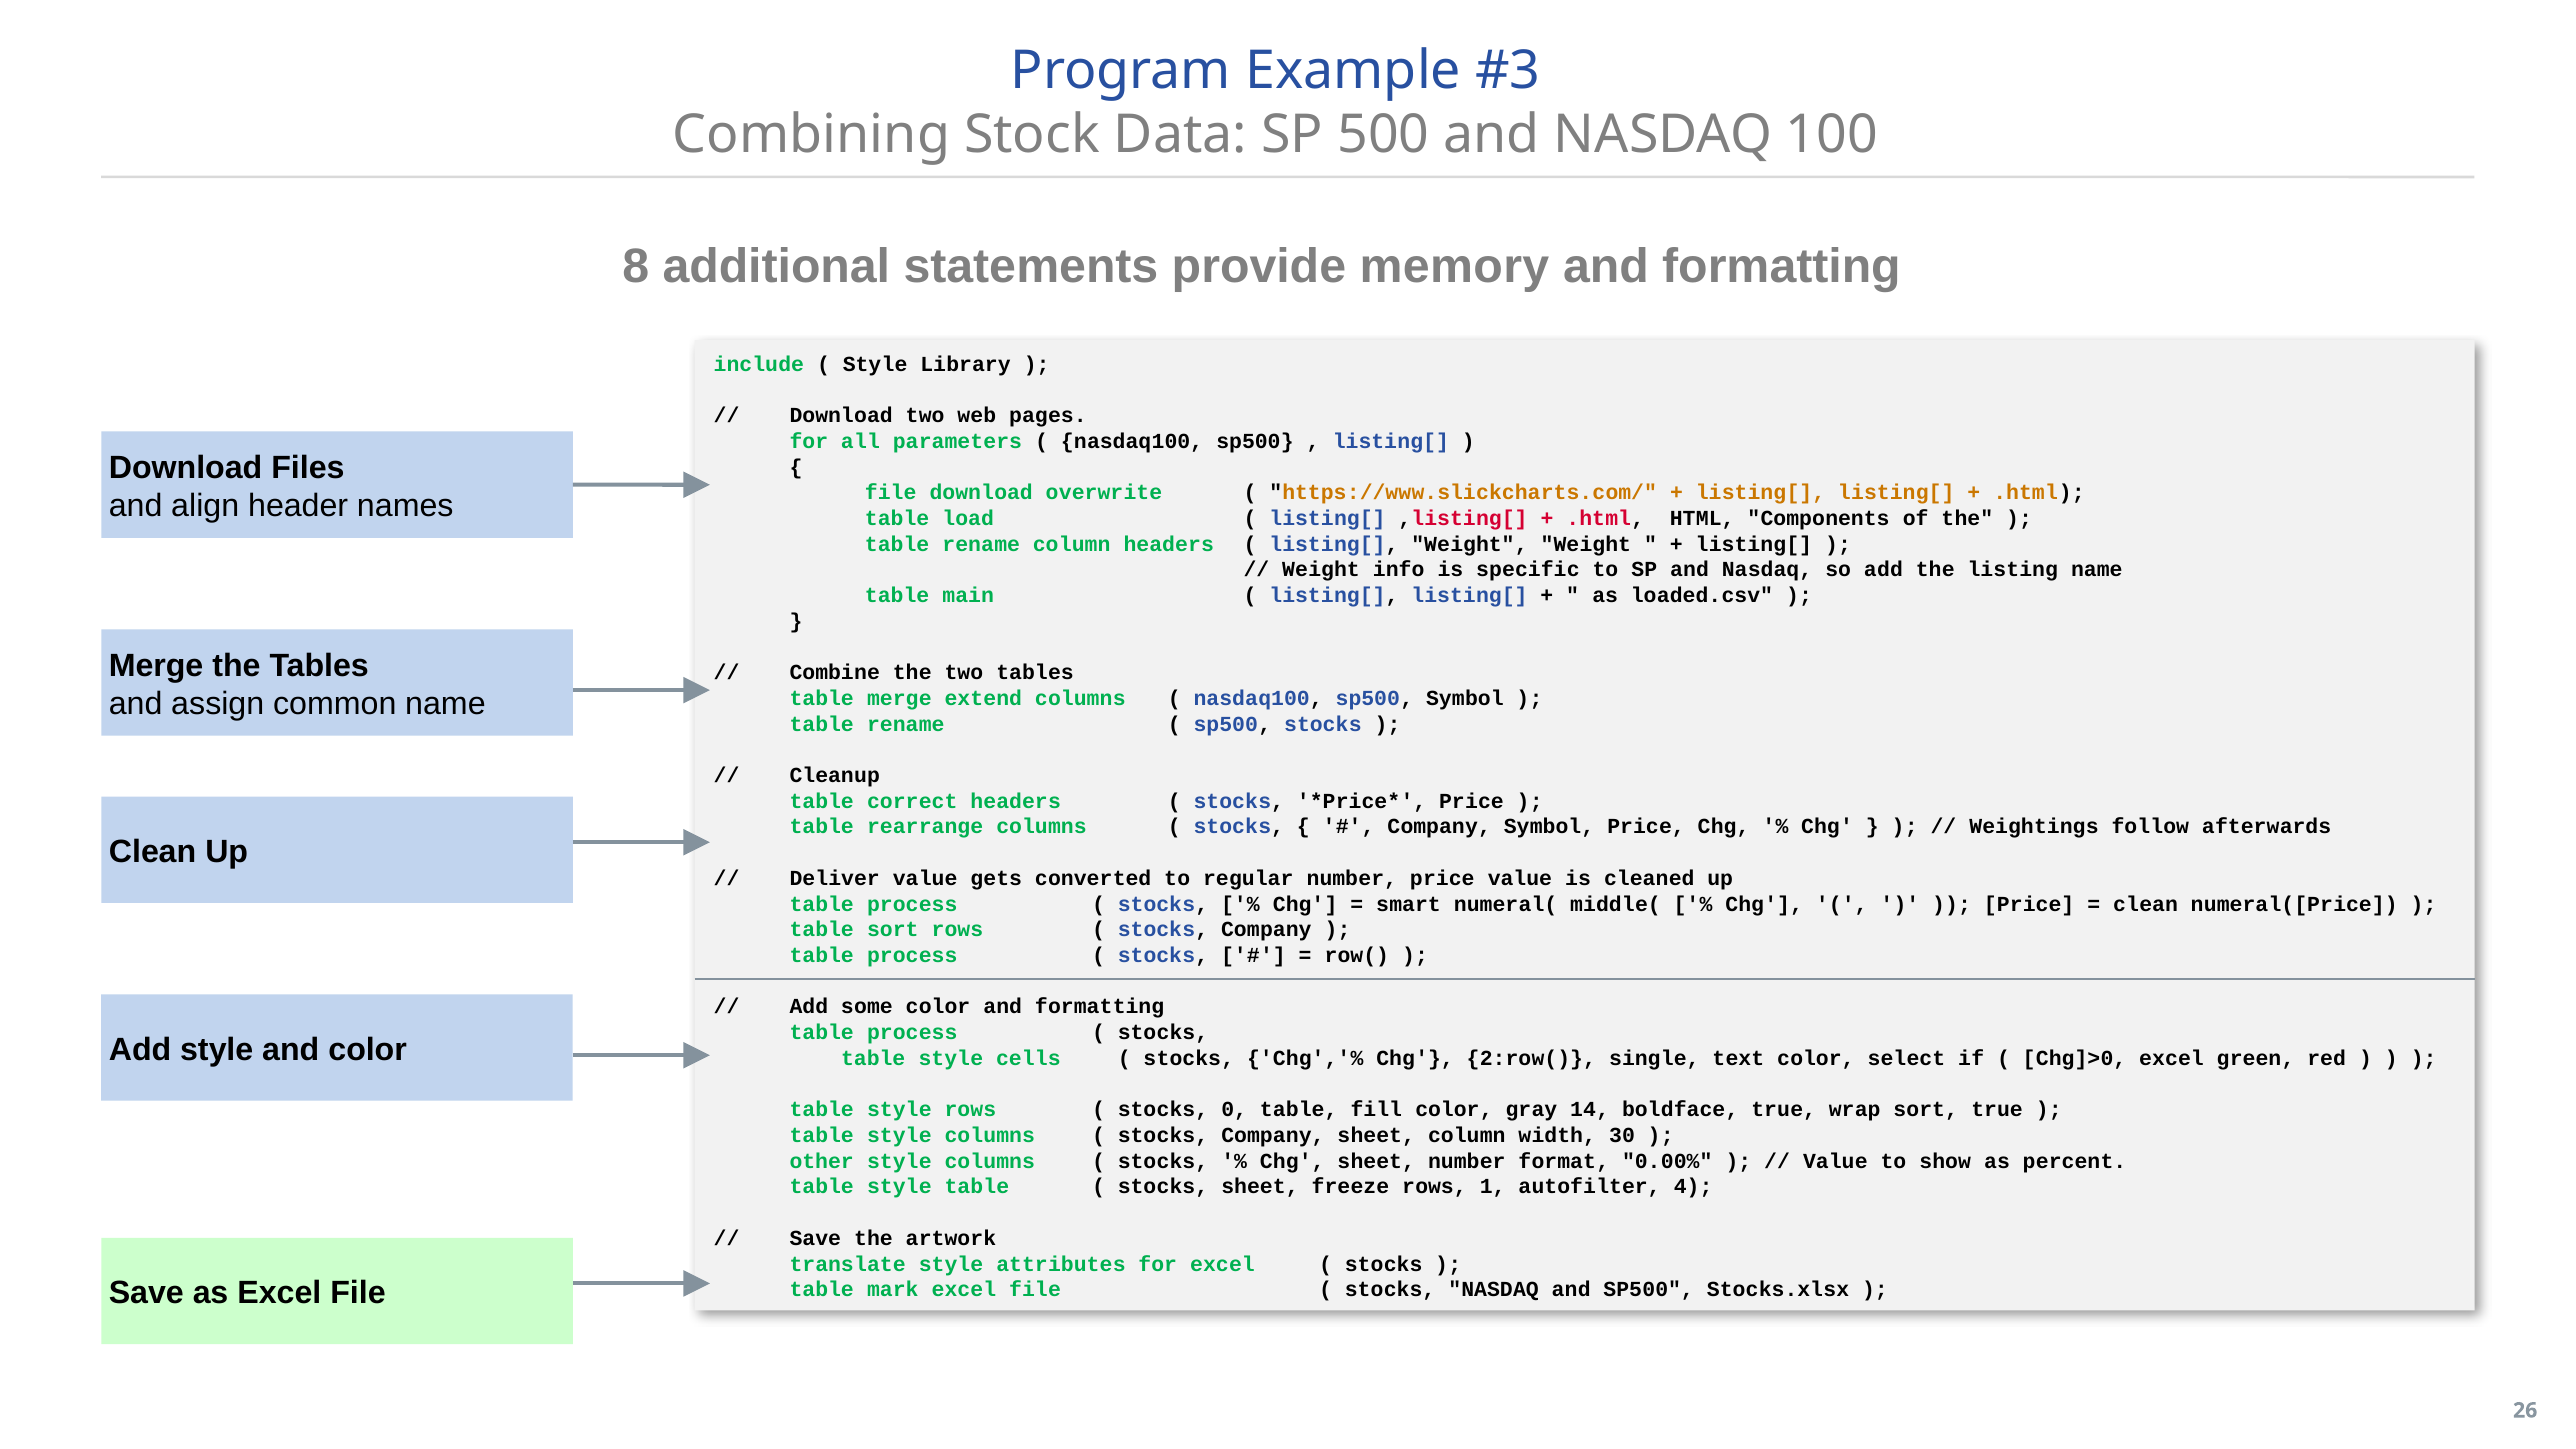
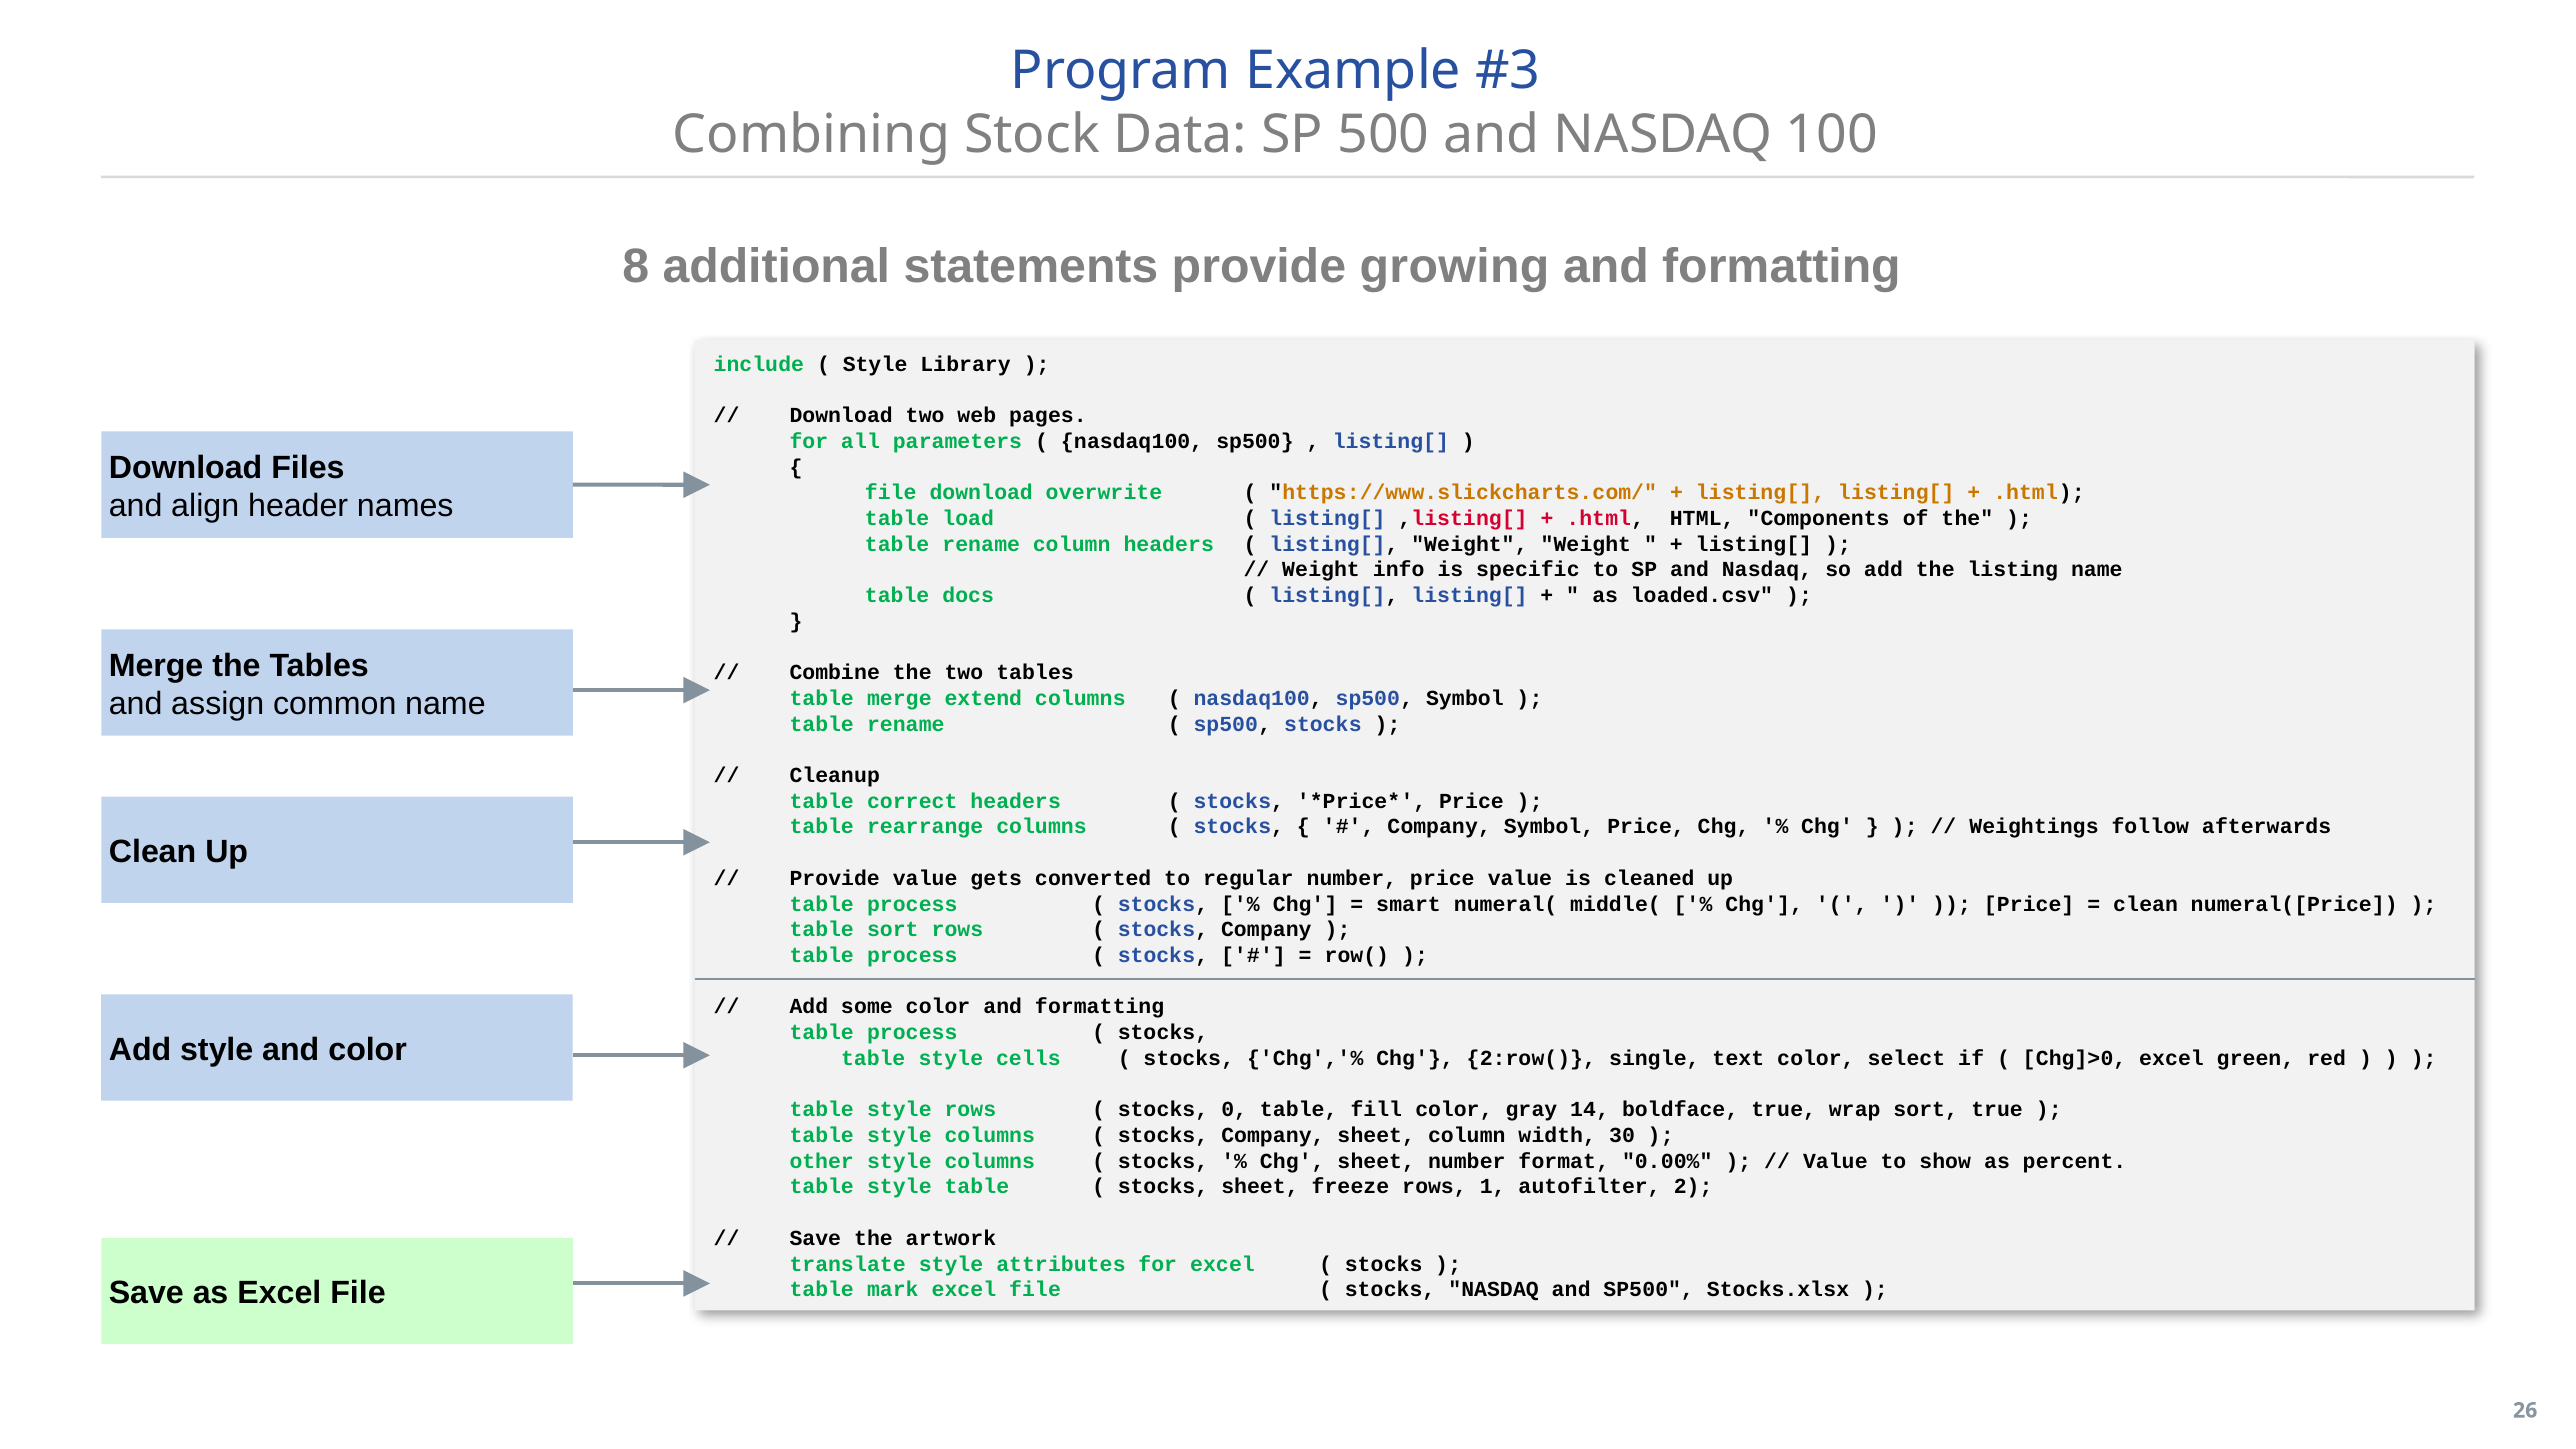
memory: memory -> growing (1454, 267)
main: main -> docs (968, 595)
Deliver: Deliver -> Provide (835, 878)
4: 4 -> 2 (1693, 1187)
